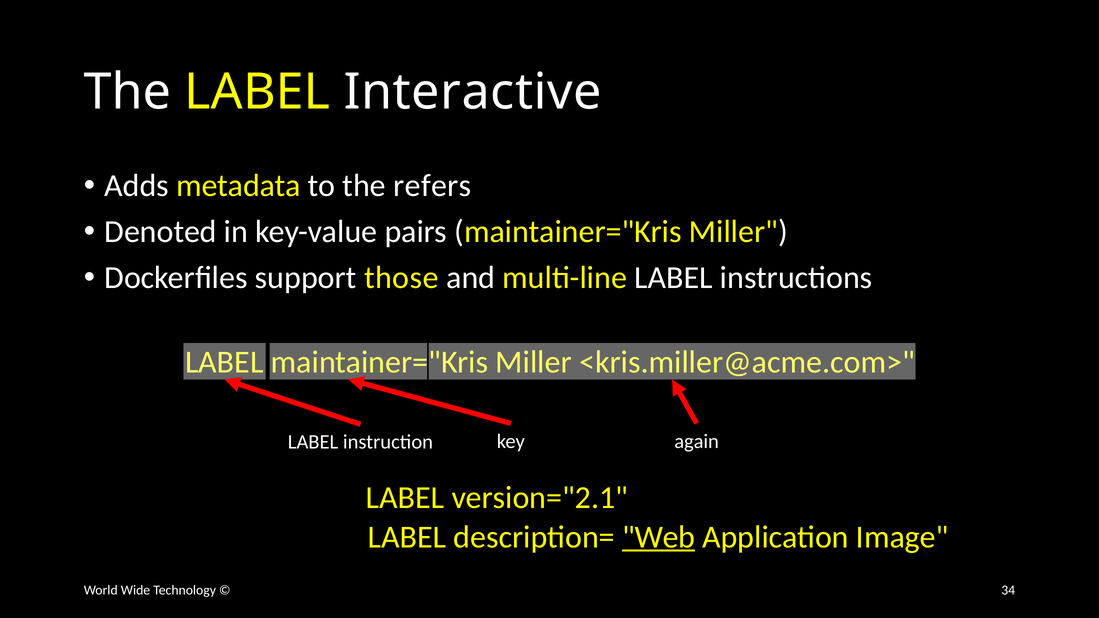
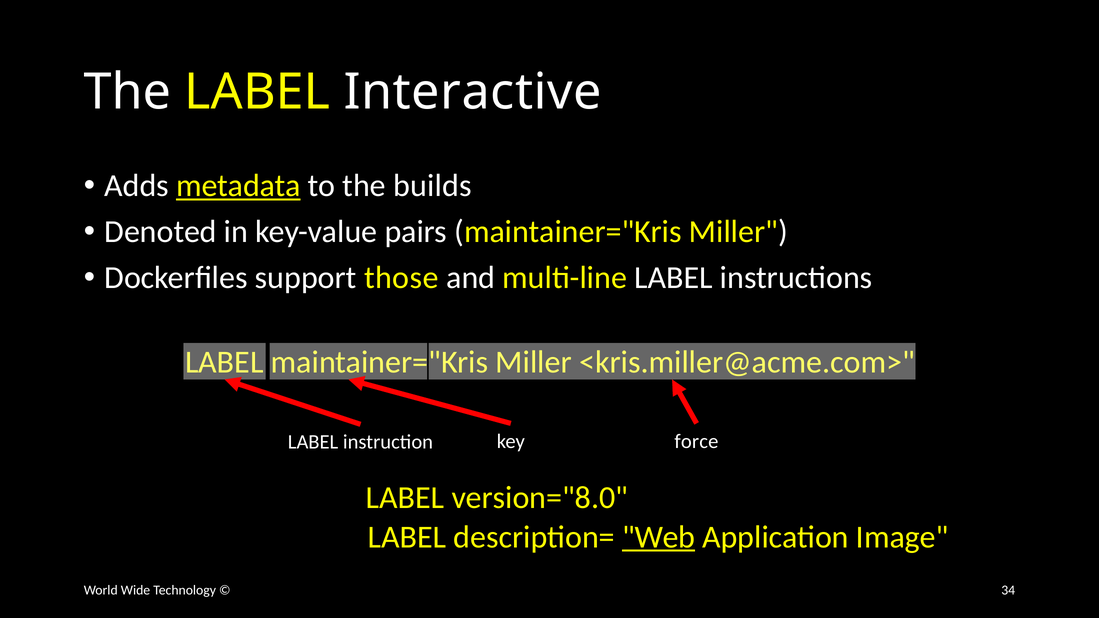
metadata underline: none -> present (239, 186)
refers: refers -> builds (432, 186)
again: again -> force (696, 441)
version="2.1: version="2.1 -> version="8.0 (540, 498)
